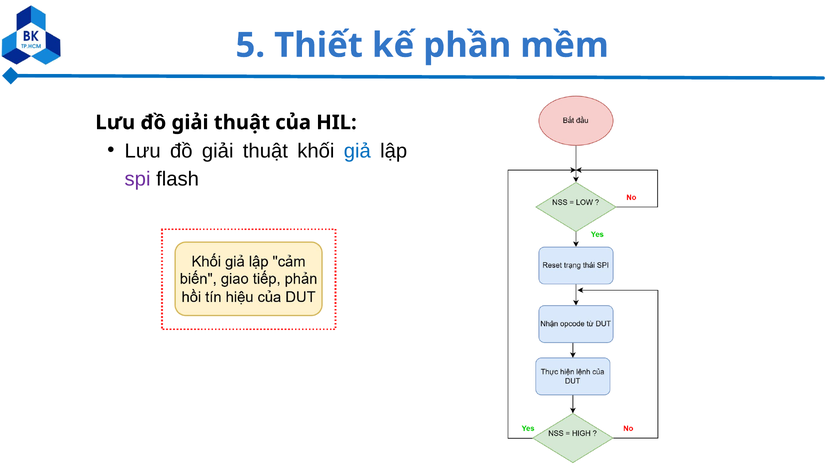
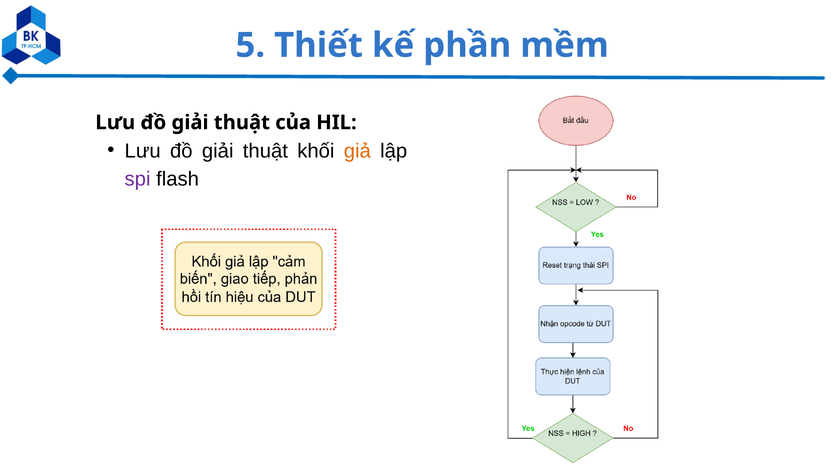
giả colour: blue -> orange (357, 151)
